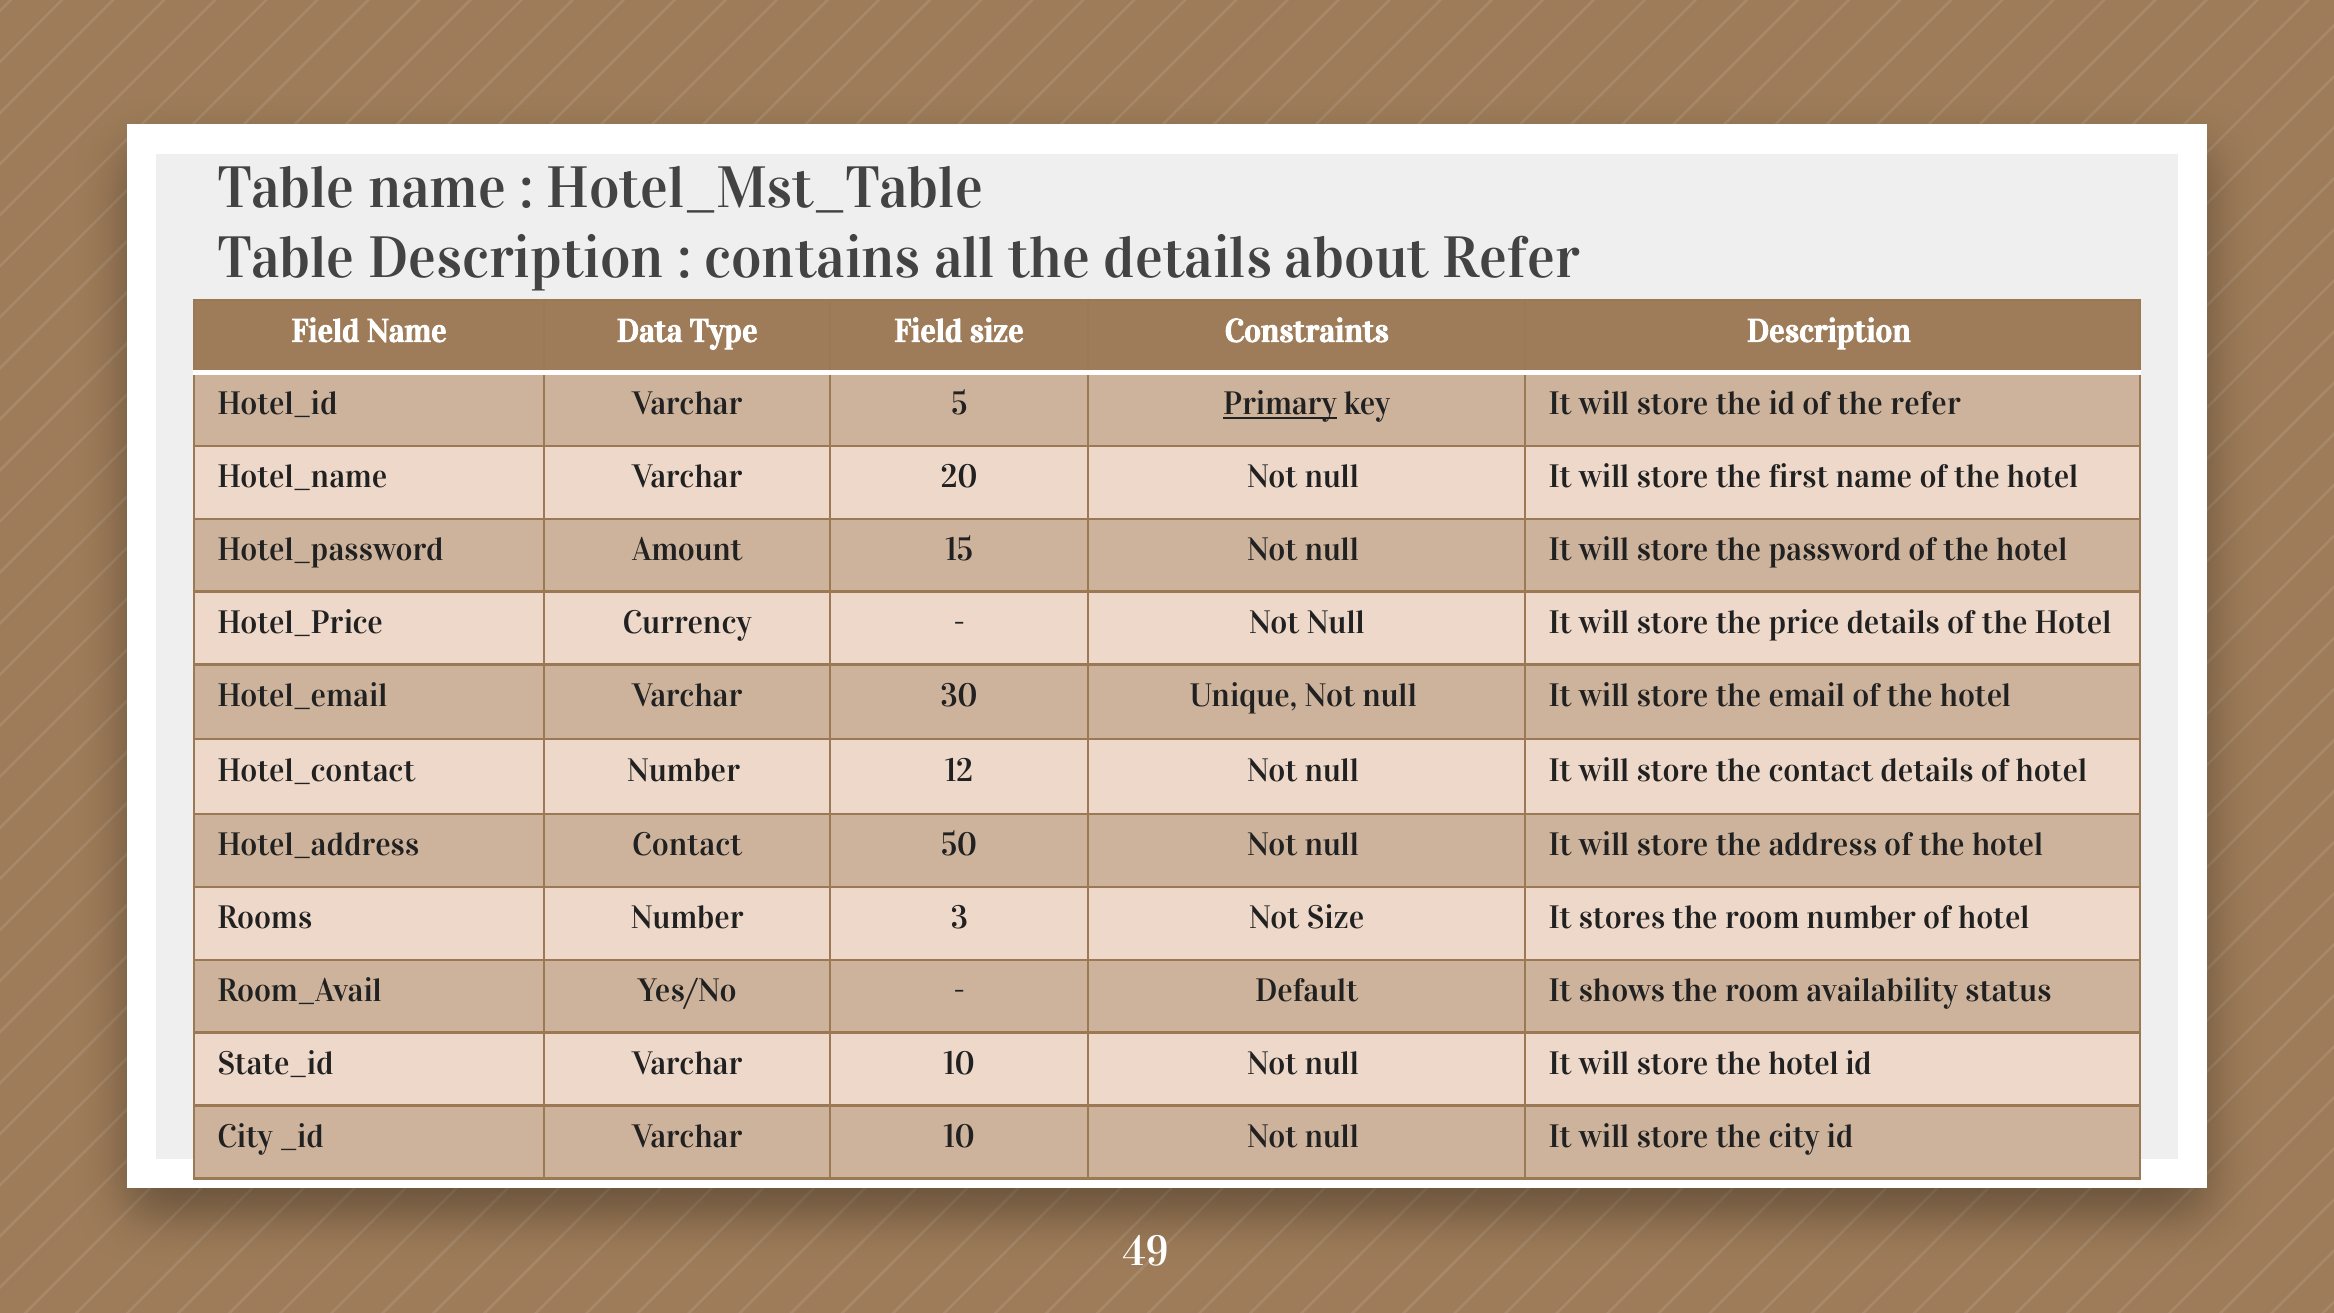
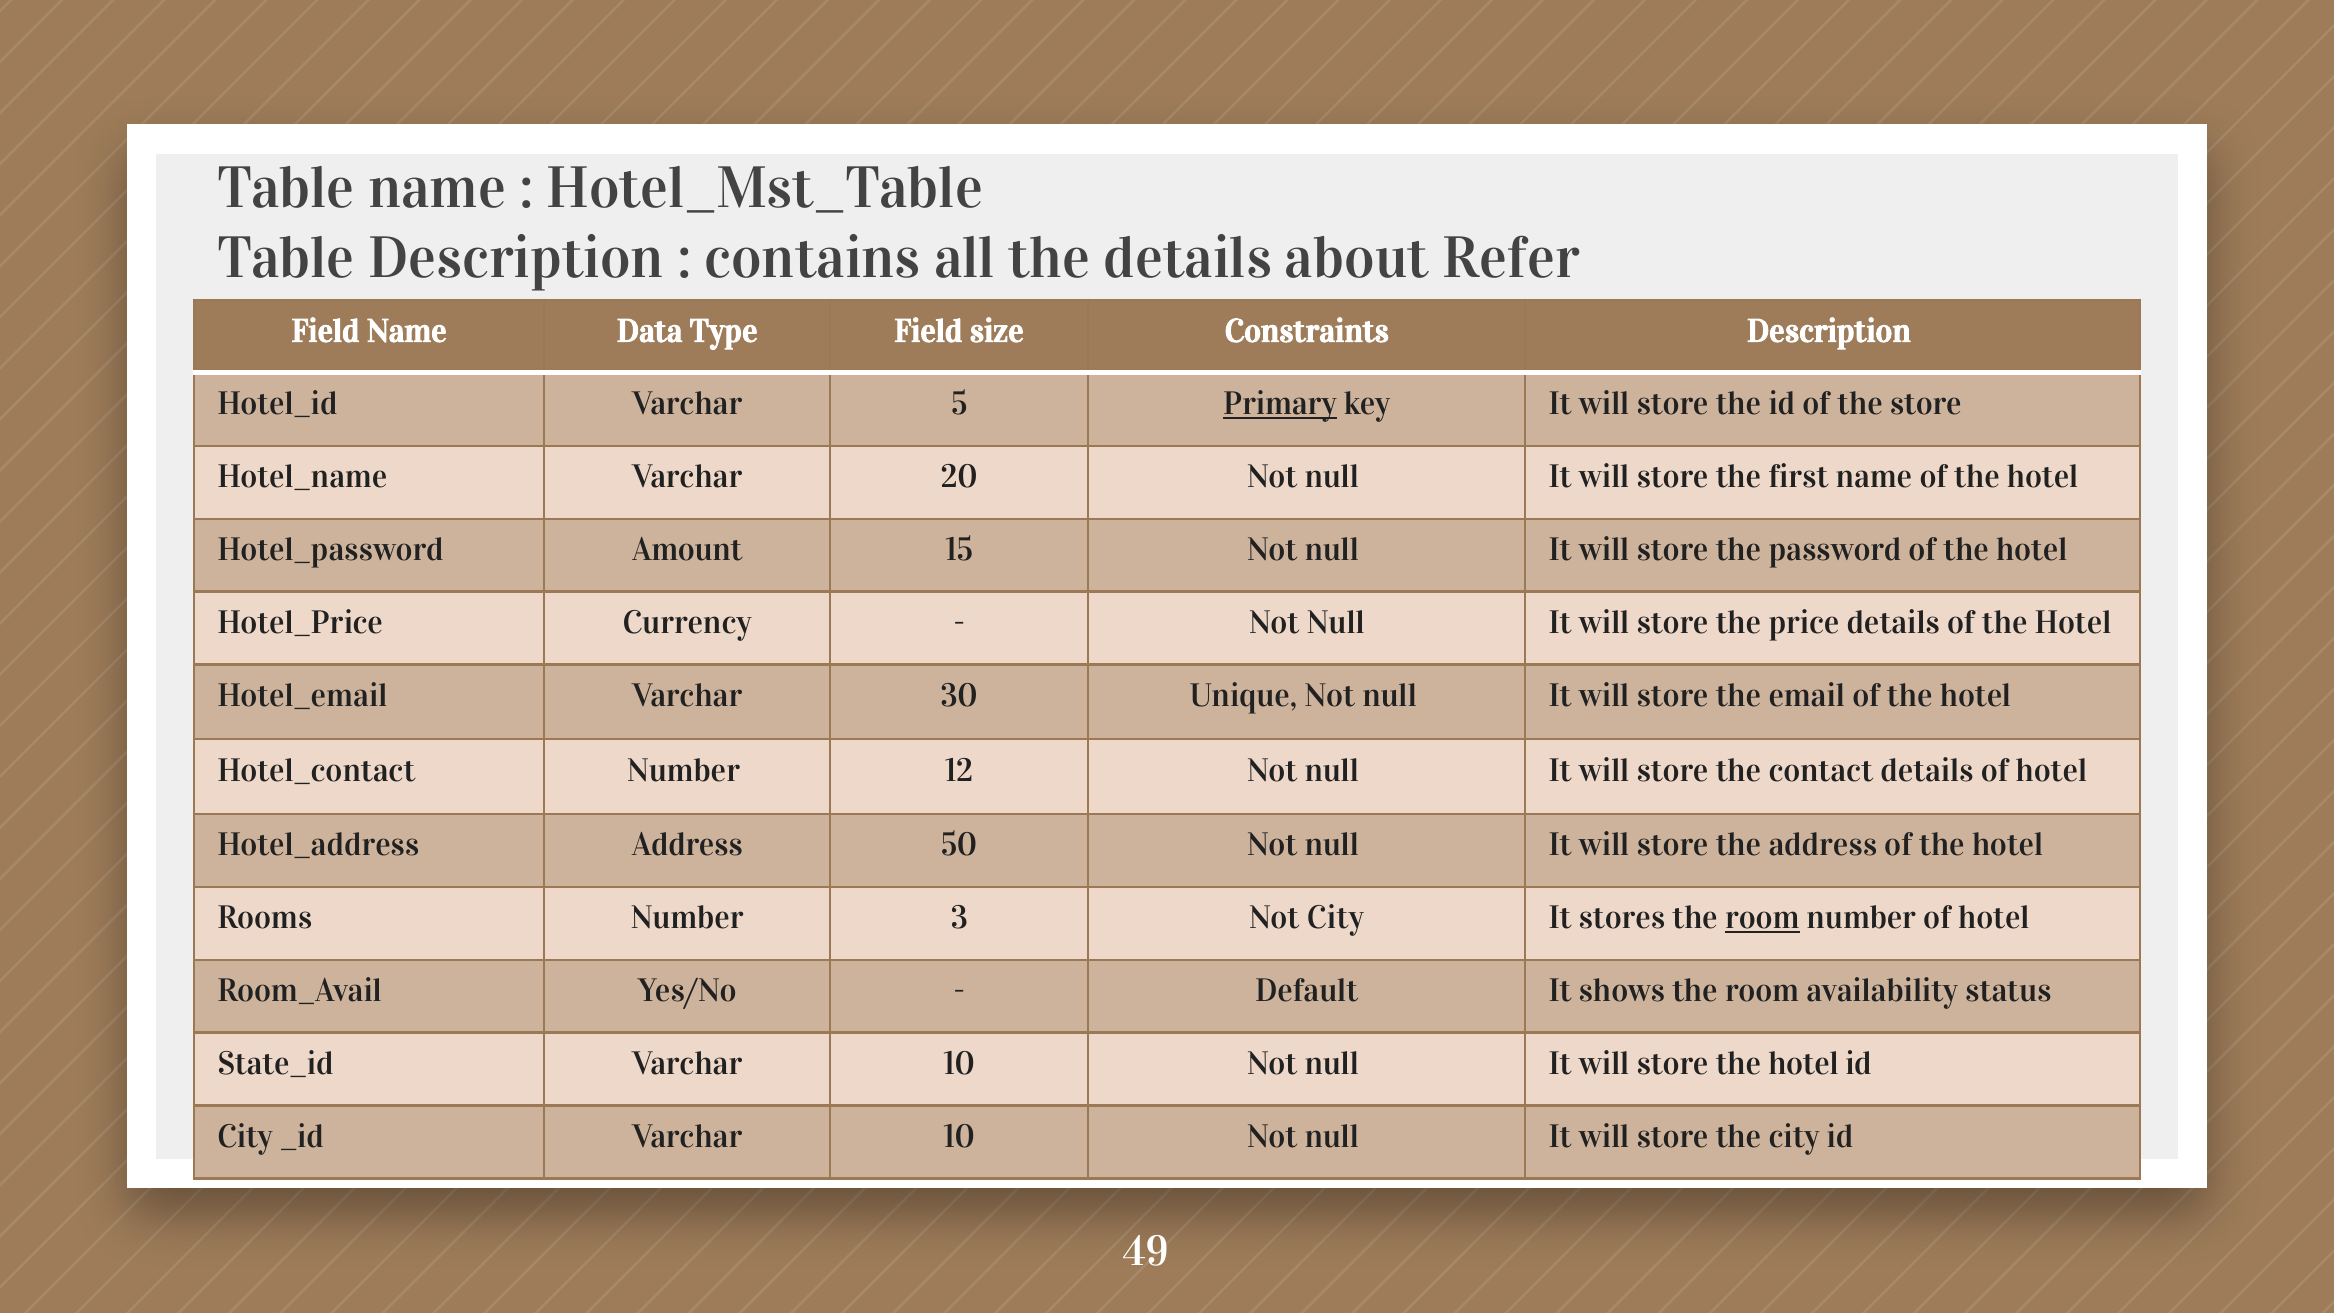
the refer: refer -> store (1926, 404)
Contact: Contact -> Address (687, 845)
Not Size: Size -> City (1335, 918)
room underline: none -> present (1762, 918)
